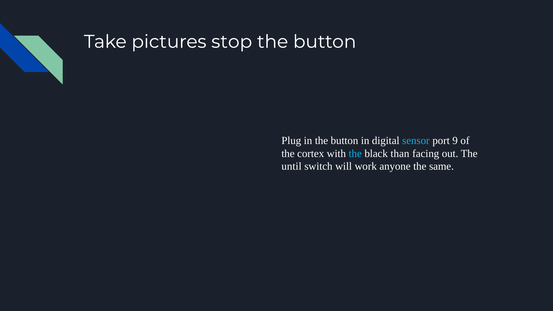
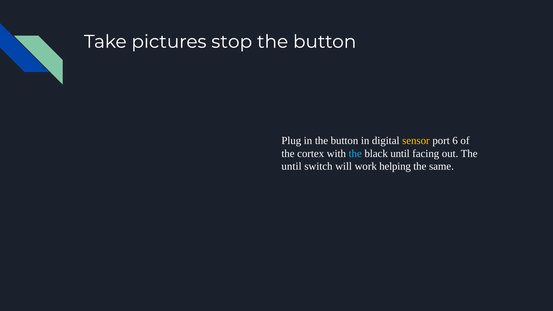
sensor colour: light blue -> yellow (416, 141)
9: 9 -> 6 (455, 141)
black than: than -> until (400, 154)
anyone: anyone -> helping (395, 166)
